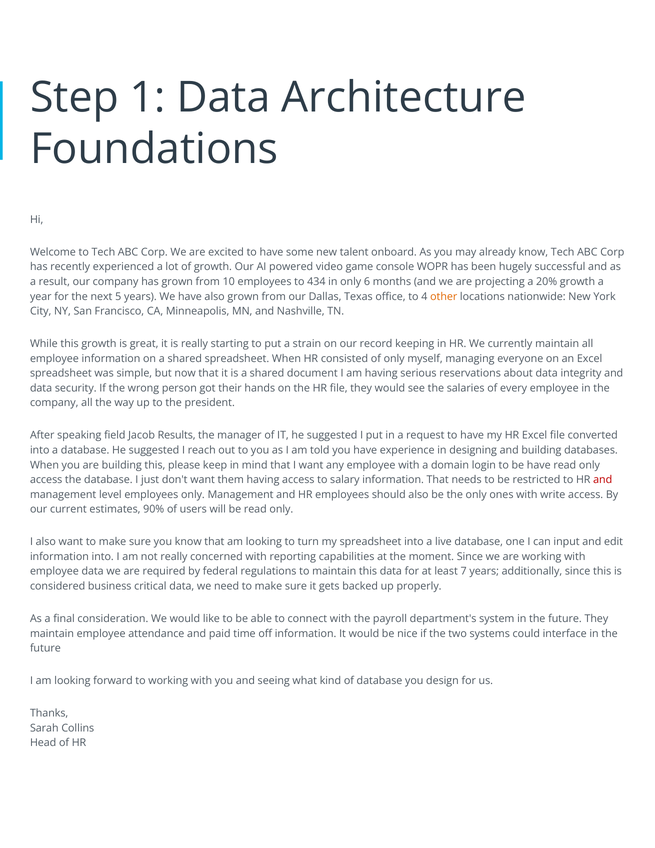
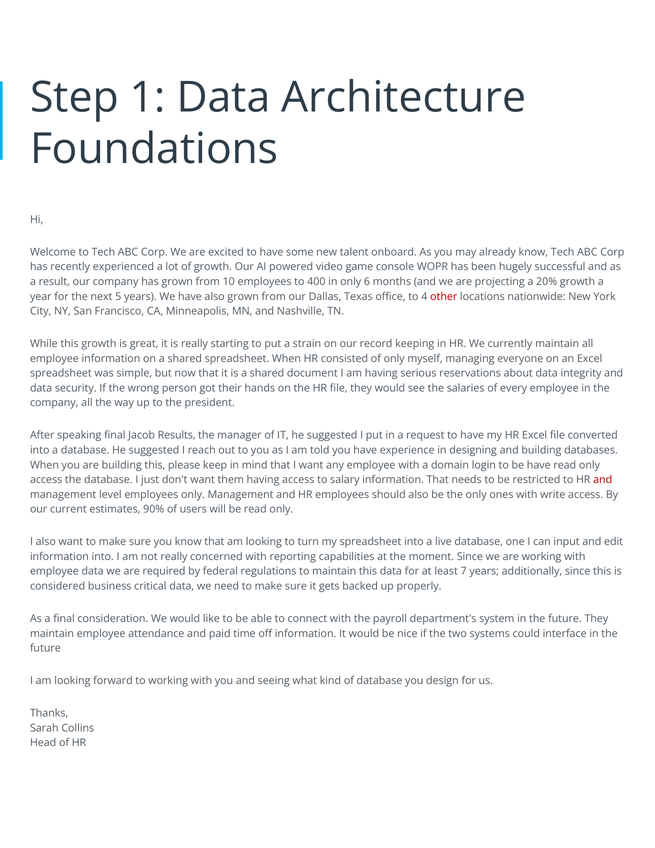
434: 434 -> 400 (316, 282)
other colour: orange -> red (444, 296)
speaking field: field -> final (115, 435)
